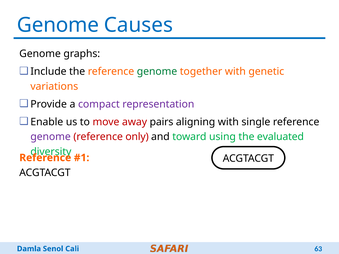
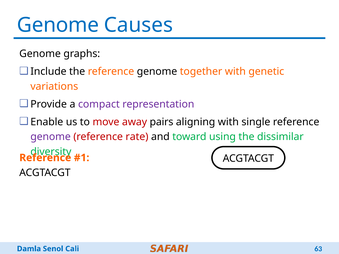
genome colour: green -> black (157, 72)
only: only -> rate (137, 137)
evaluated: evaluated -> dissimilar (280, 137)
